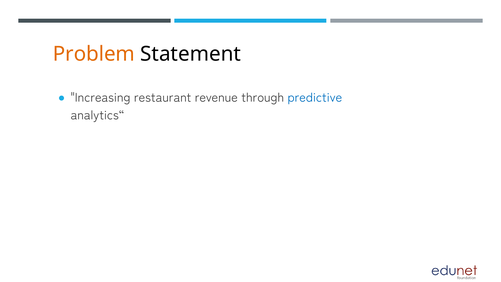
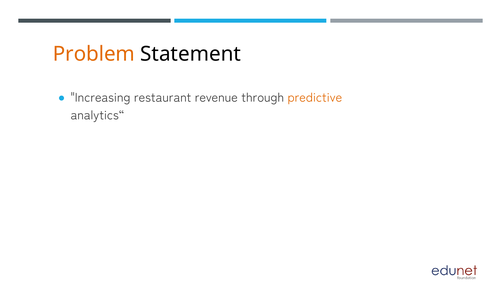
predictive colour: blue -> orange (315, 98)
